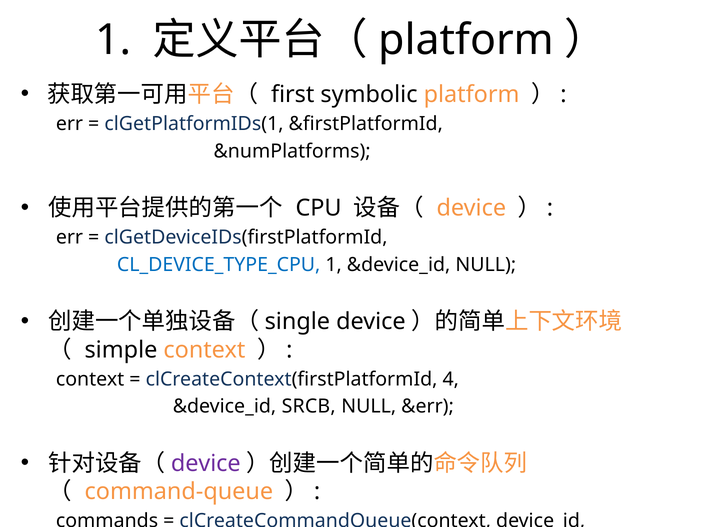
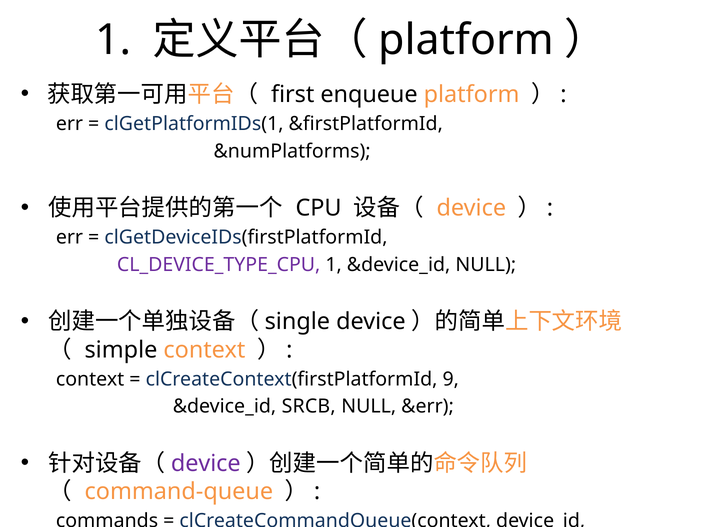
symbolic: symbolic -> enqueue (369, 95)
CL_DEVICE_TYPE_CPU colour: blue -> purple (219, 265)
4: 4 -> 9 (451, 379)
